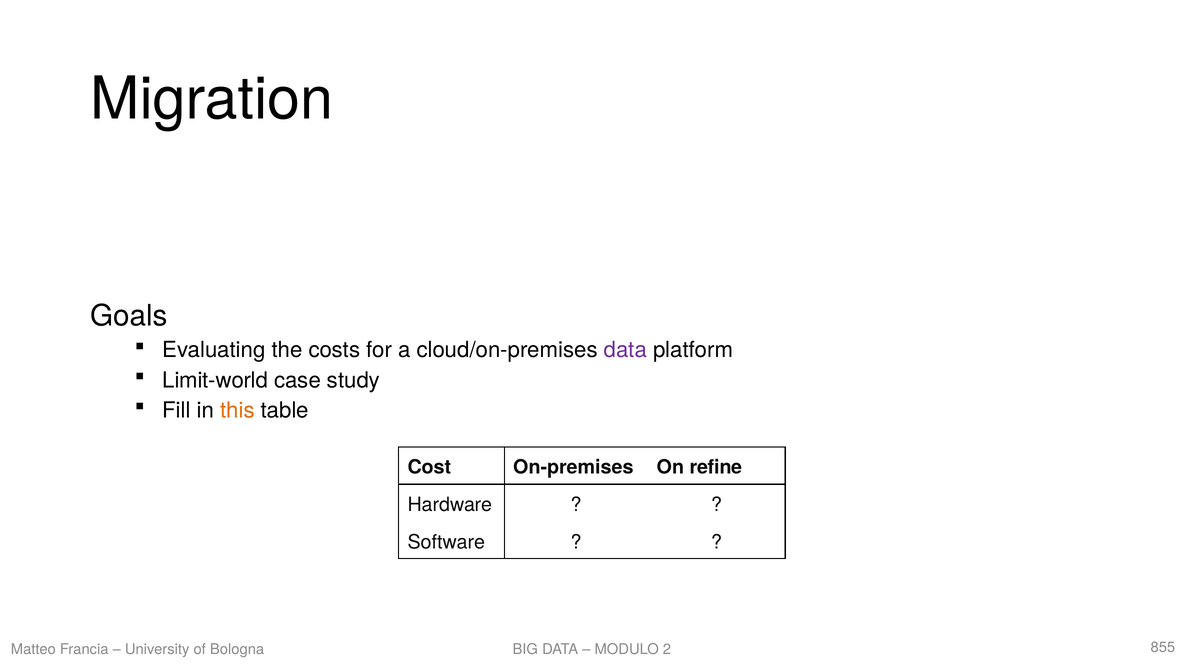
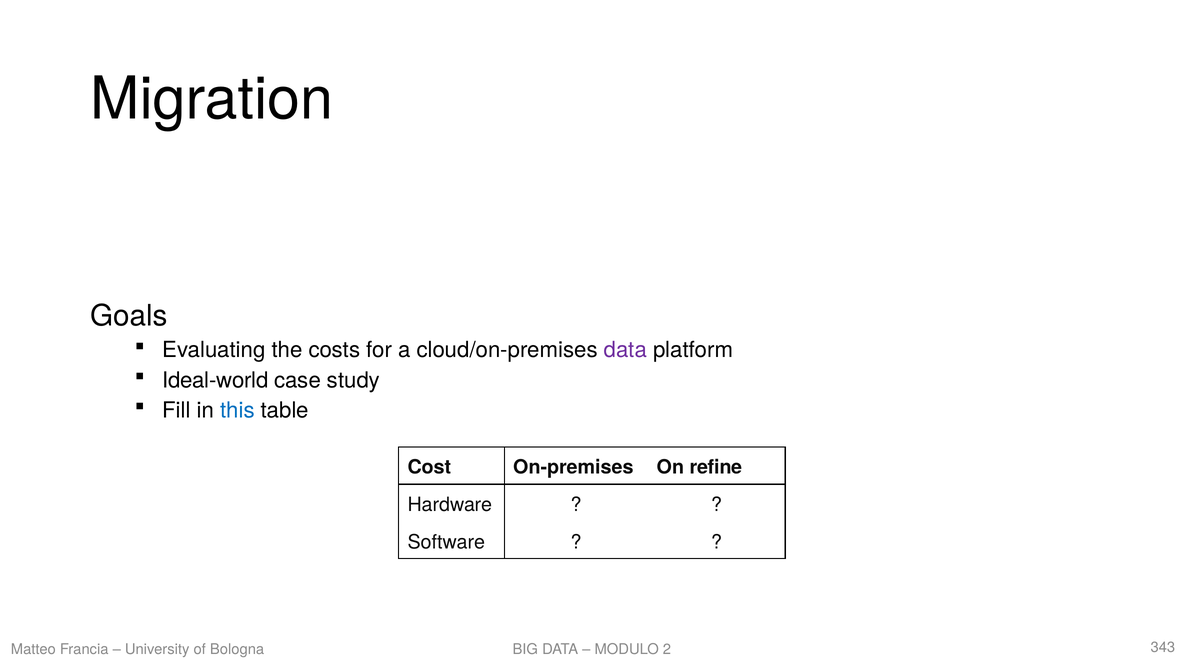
Limit-world: Limit-world -> Ideal-world (215, 380)
this colour: orange -> blue (237, 410)
855: 855 -> 343 (1163, 648)
